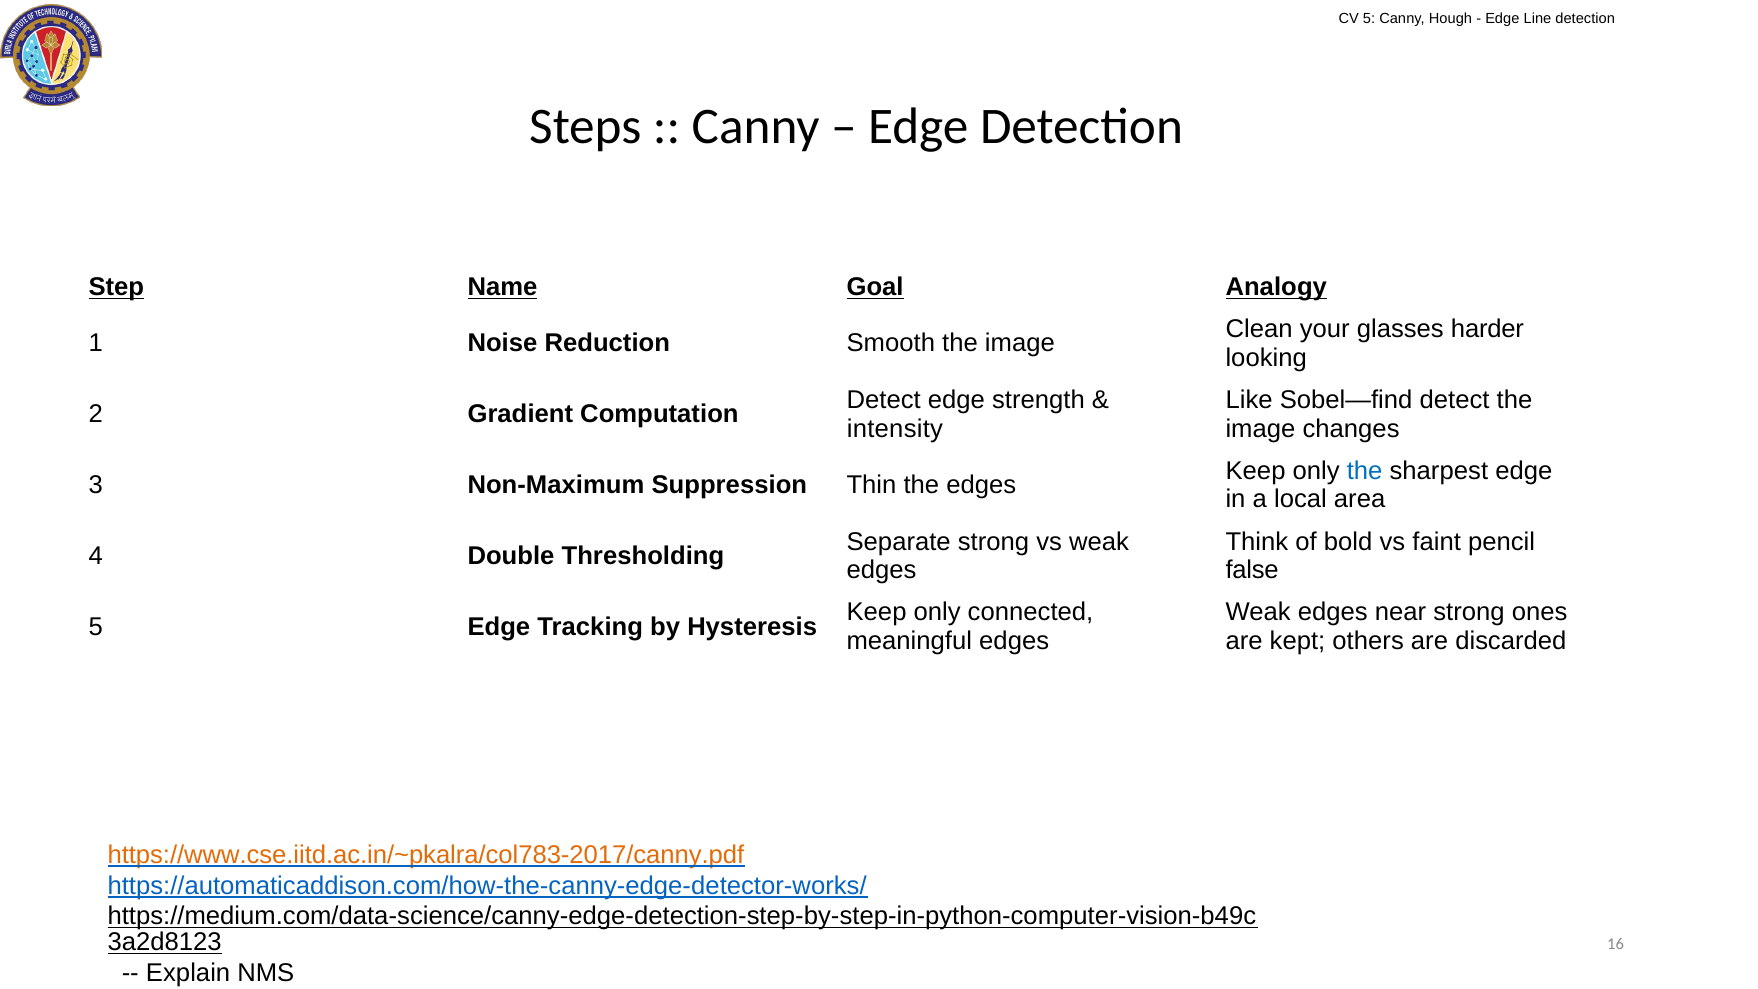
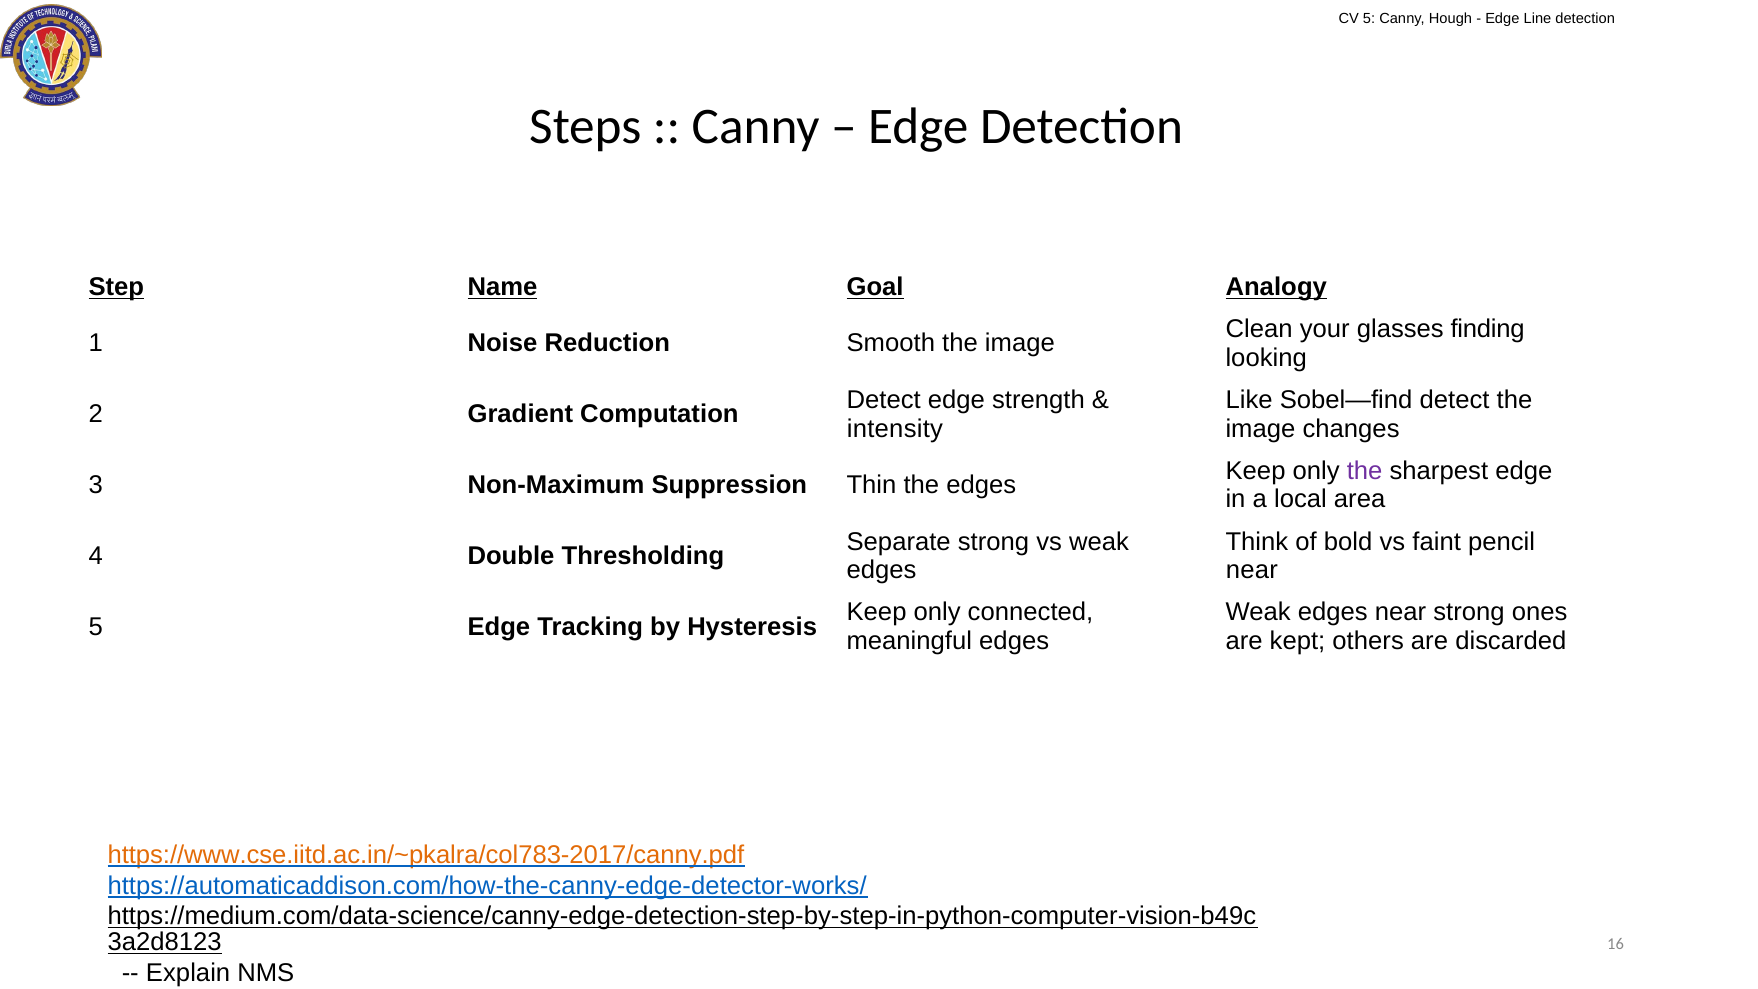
harder: harder -> finding (1488, 329)
the colour: blue -> purple (1365, 471)
false: false -> near (1252, 570)
